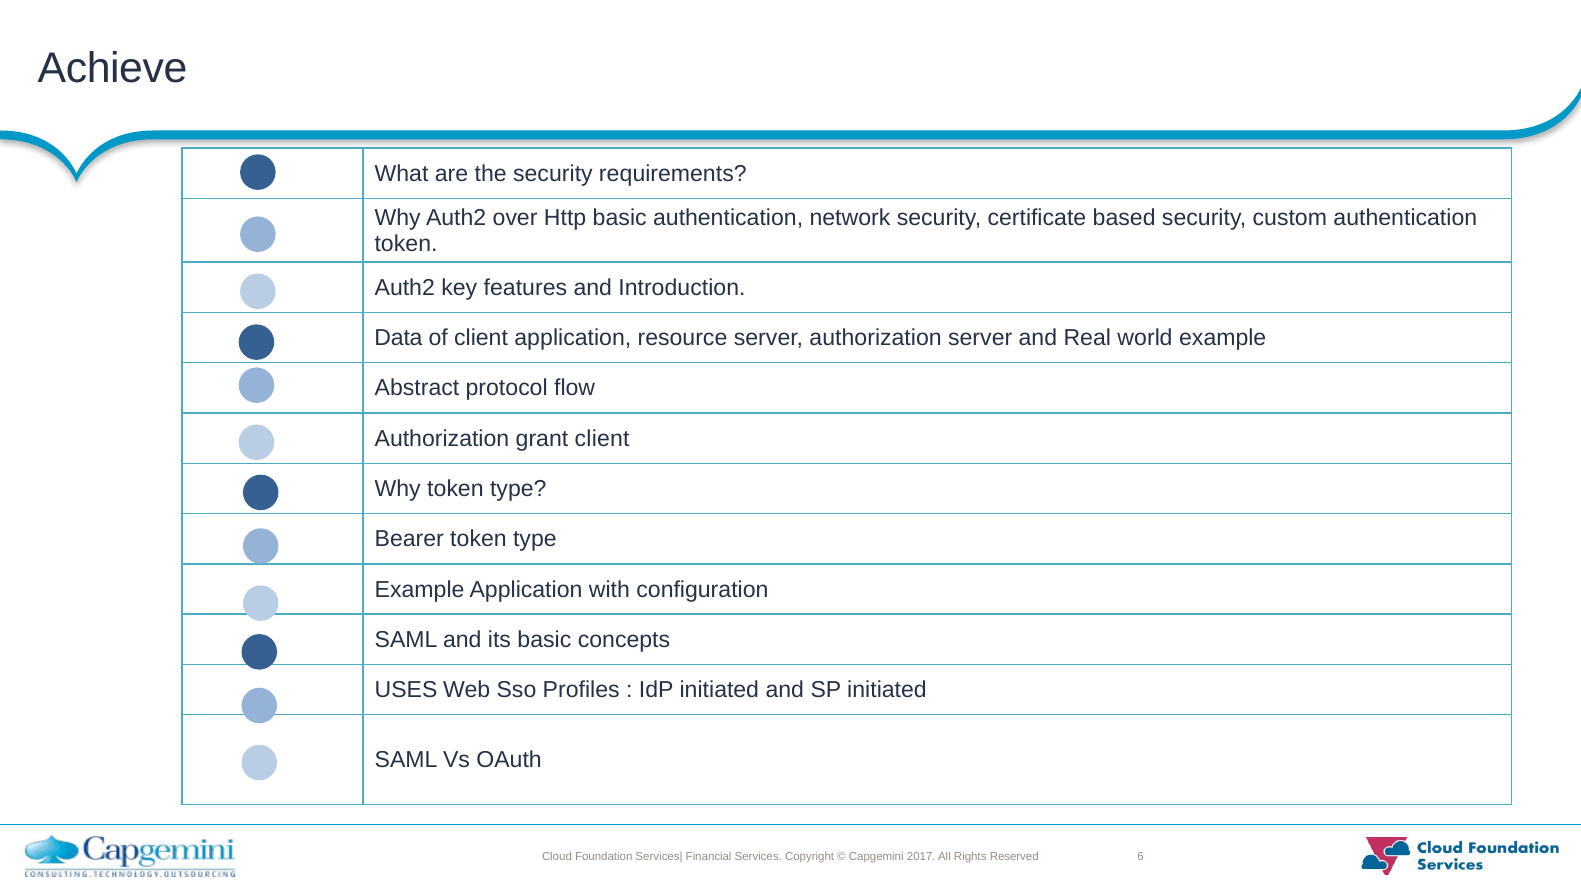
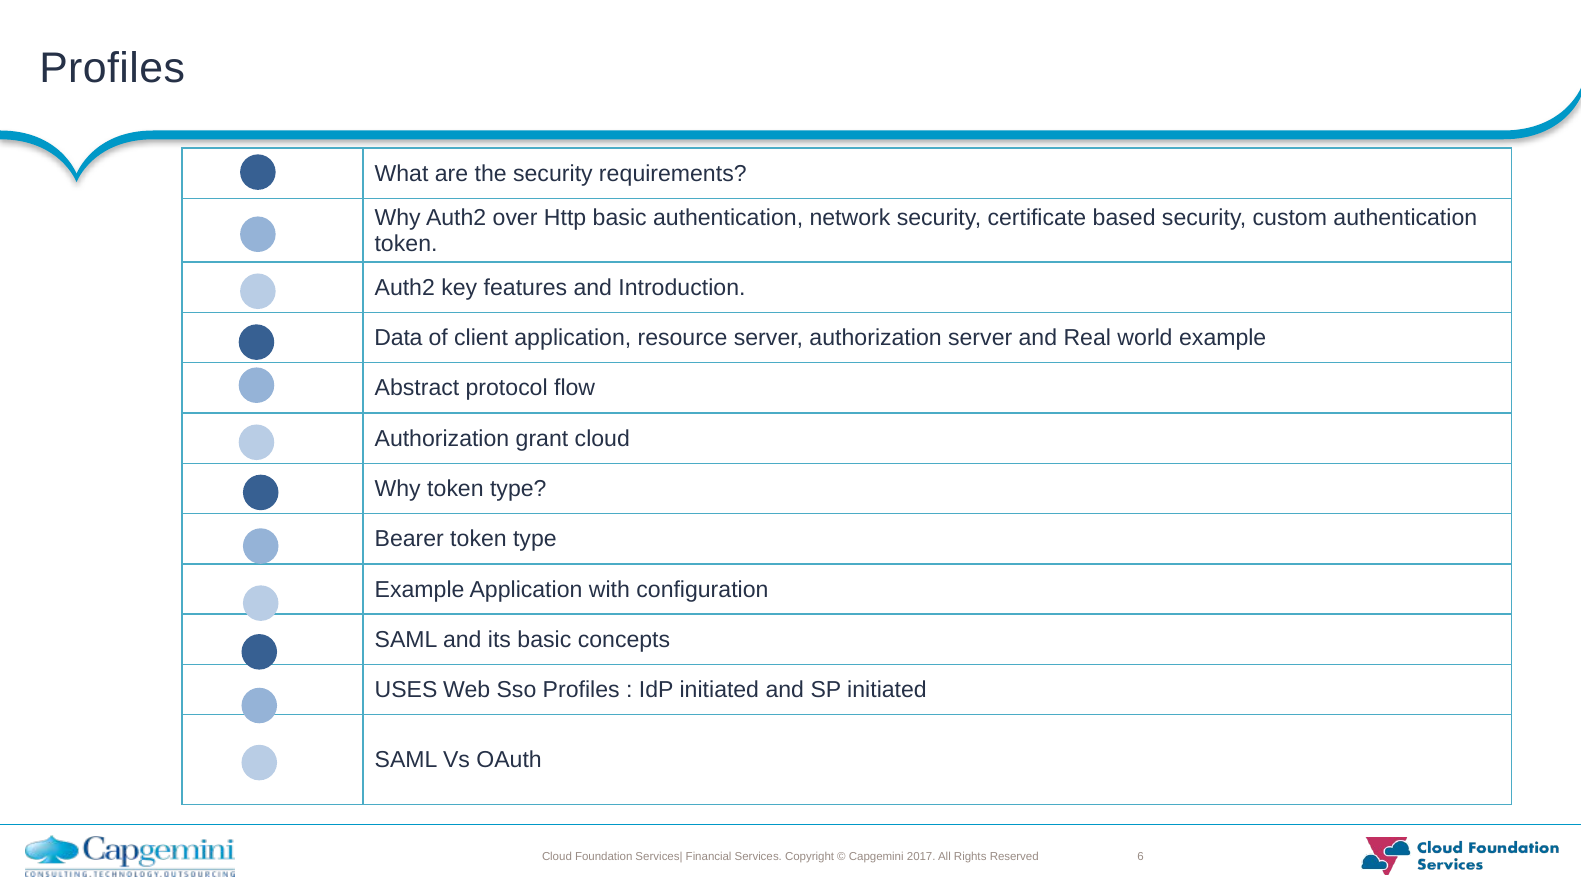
Achieve: Achieve -> Profiles (112, 68)
grant client: client -> cloud (602, 439)
